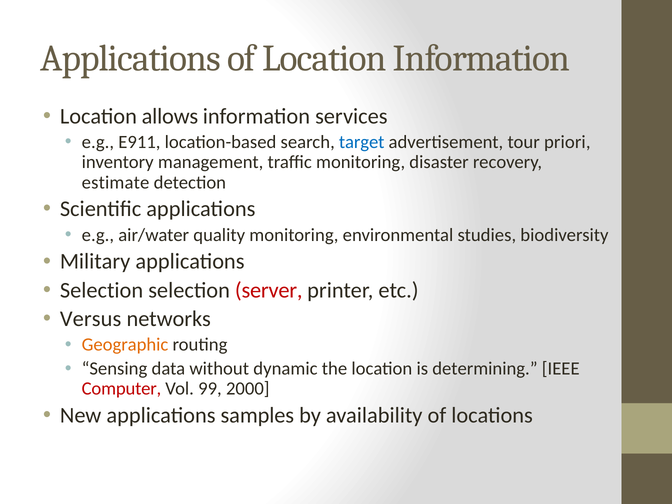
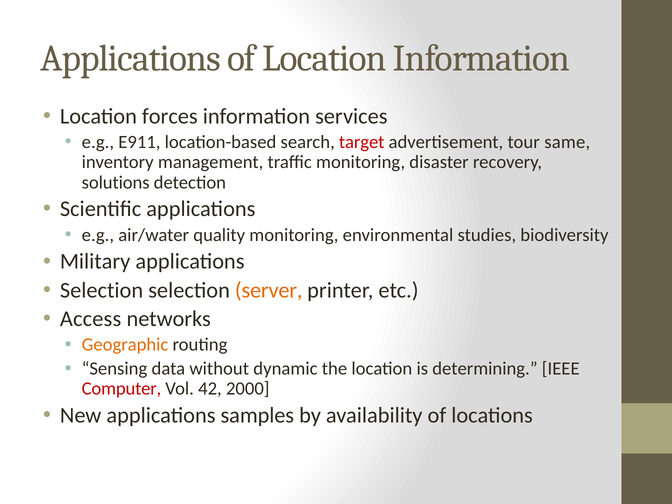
allows: allows -> forces (170, 116)
target colour: blue -> red (362, 142)
priori: priori -> same (567, 142)
estimate: estimate -> solutions (116, 182)
server colour: red -> orange (269, 290)
Versus: Versus -> Access (91, 319)
99: 99 -> 42 (210, 389)
